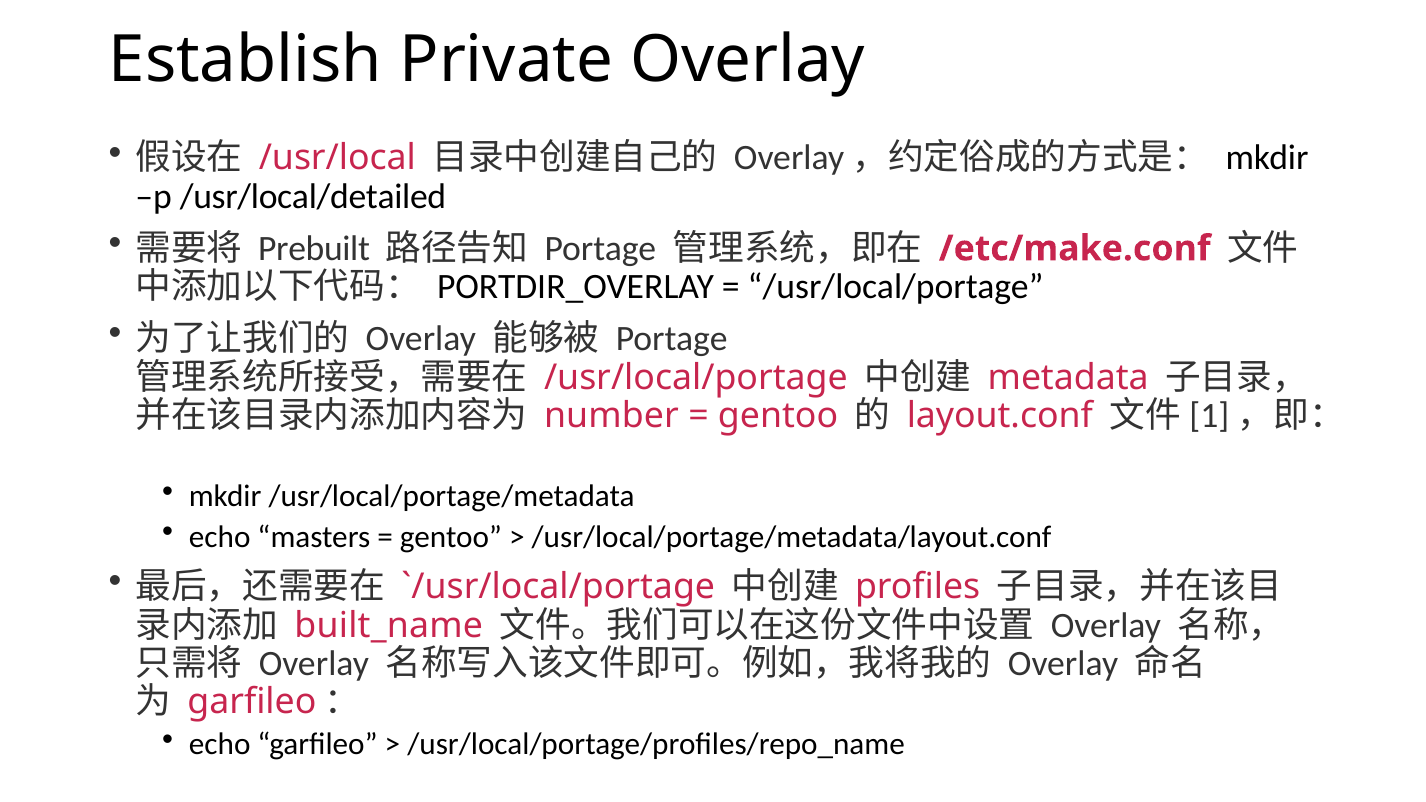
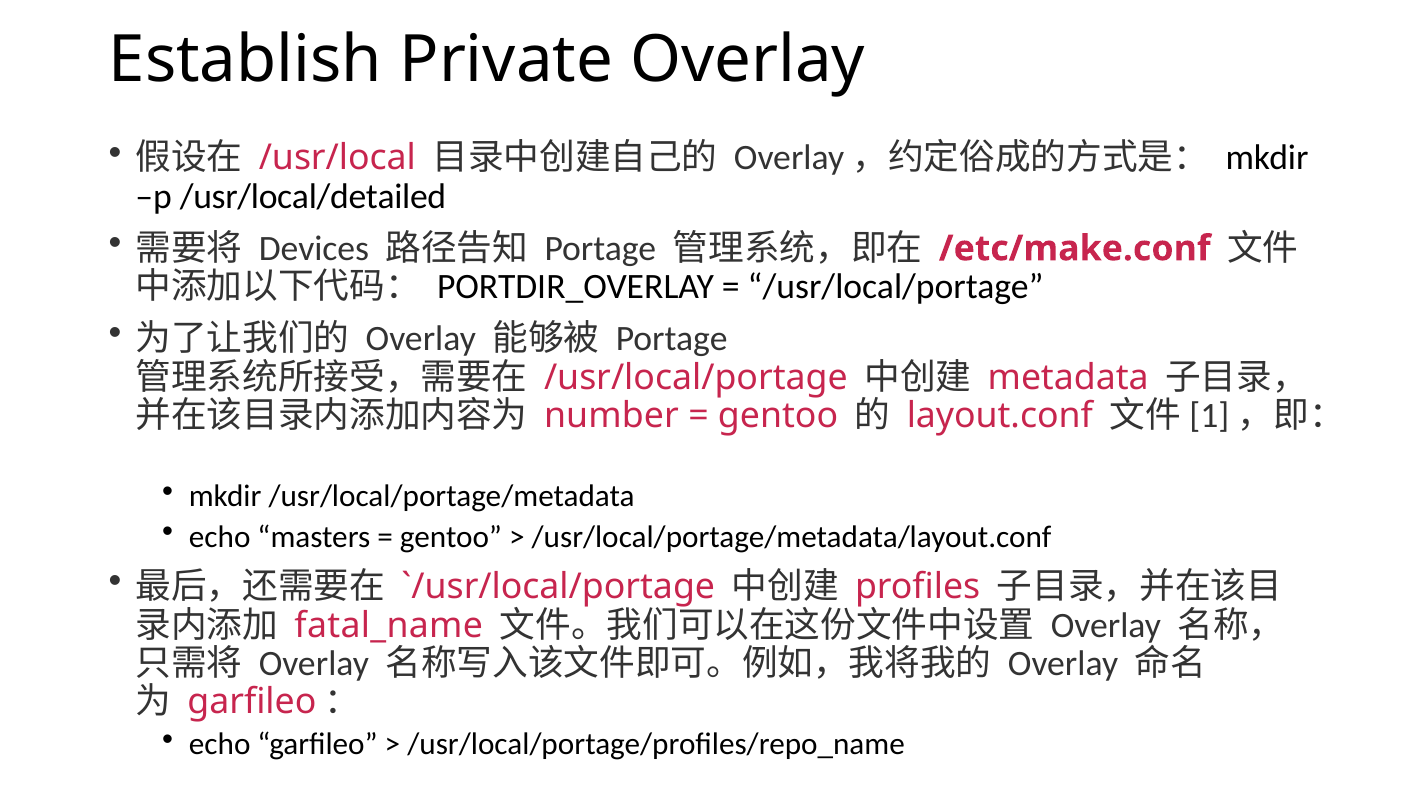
Prebuilt: Prebuilt -> Devices (314, 249)
built_name: built_name -> fatal_name (389, 625)
